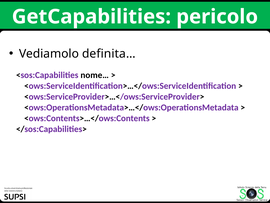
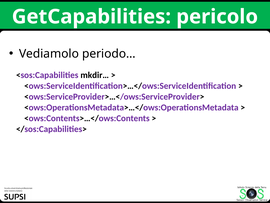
definita…: definita… -> periodo… (109, 54)
nome…: nome… -> mkdir… (95, 75)
